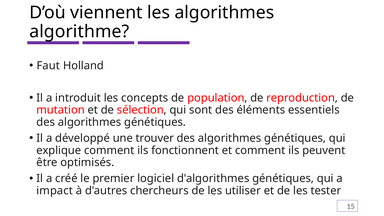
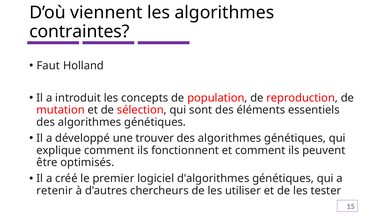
algorithme: algorithme -> contraintes (79, 32)
impact: impact -> retenir (55, 191)
